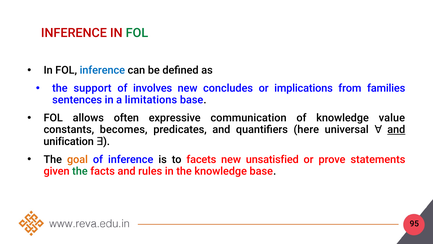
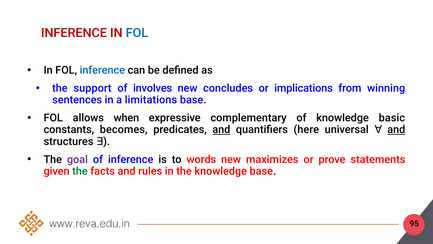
FOL colour: green -> blue (137, 33)
families: families -> winning (386, 88)
often: often -> when (126, 118)
communication: communication -> complementary (249, 118)
value: value -> basic (392, 118)
and underline: none -> present (221, 130)
unification: unification -> structures (69, 141)
goal colour: orange -> purple (77, 159)
facets: facets -> words (201, 159)
unsatisfied: unsatisfied -> maximizes (272, 159)
